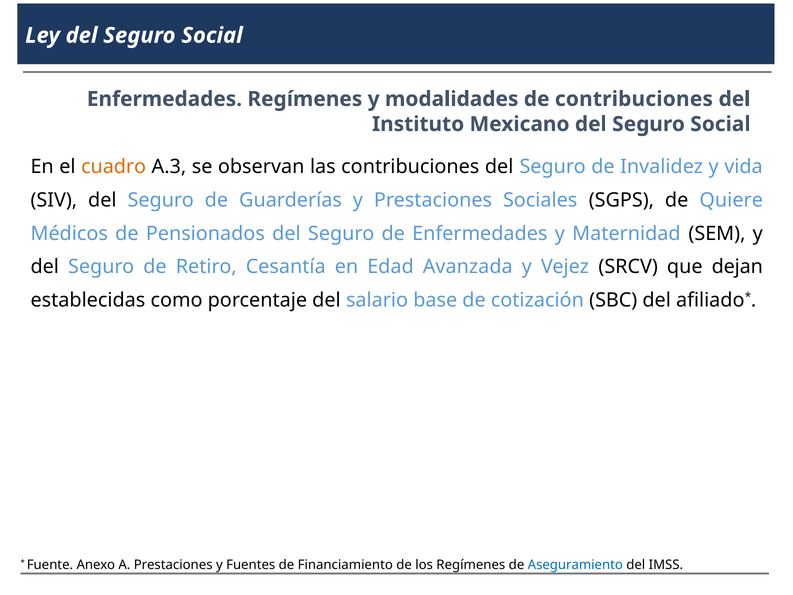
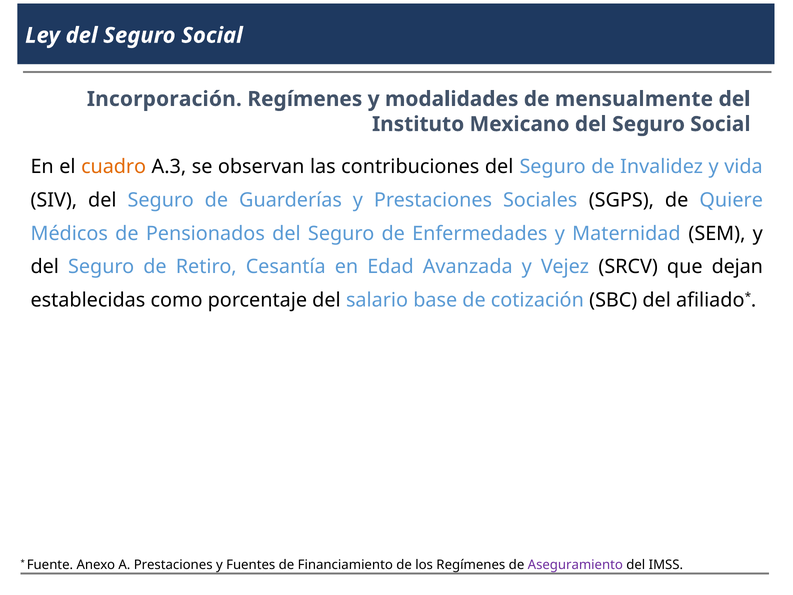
Enfermedades: Enfermedades -> Incorporación (164, 99)
de contribuciones: contribuciones -> mensualmente (634, 99)
Aseguramiento colour: blue -> purple (575, 565)
